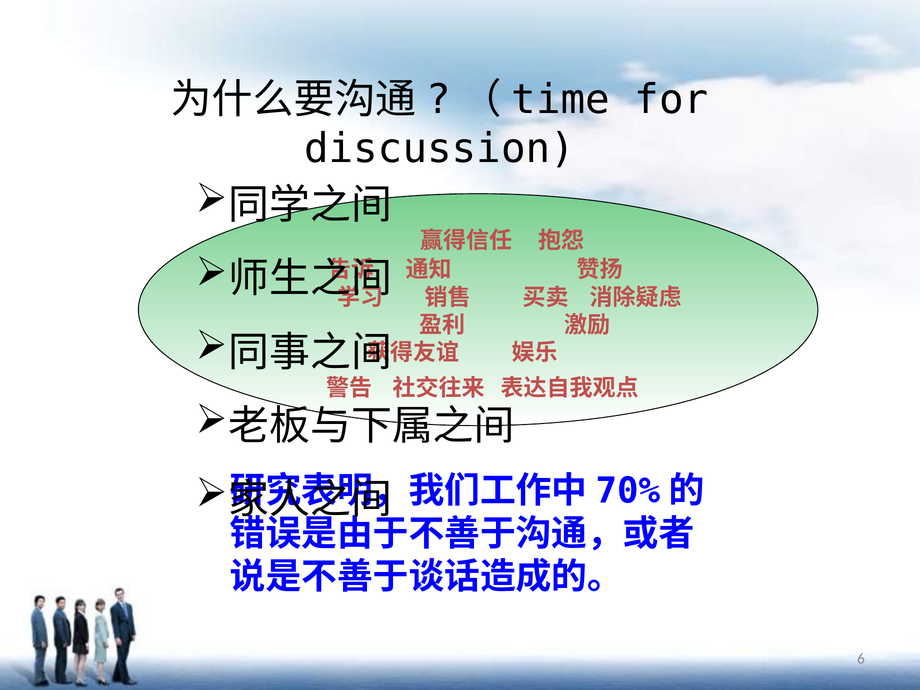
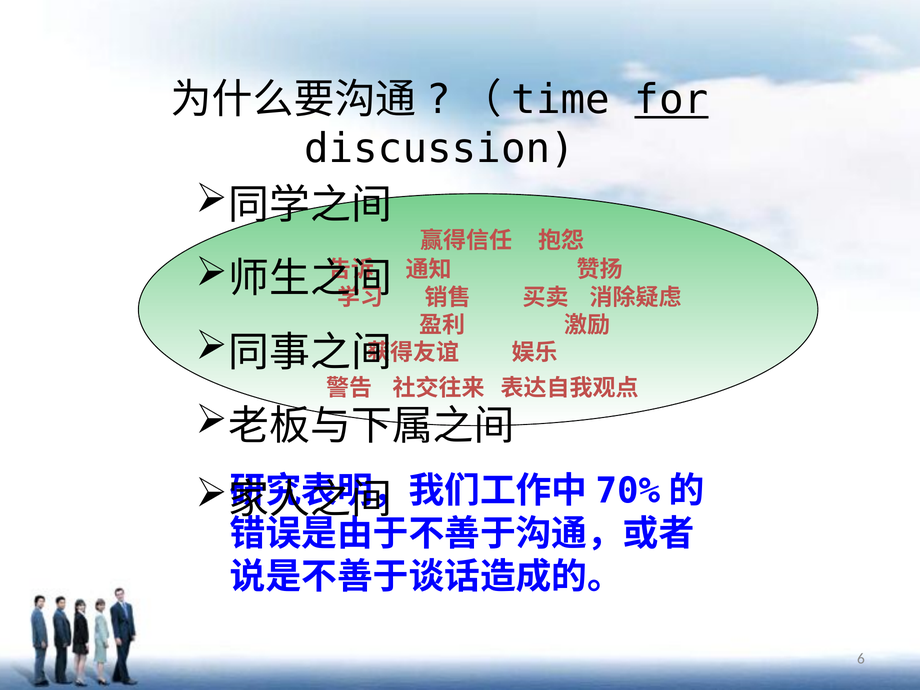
for underline: none -> present (671, 100)
